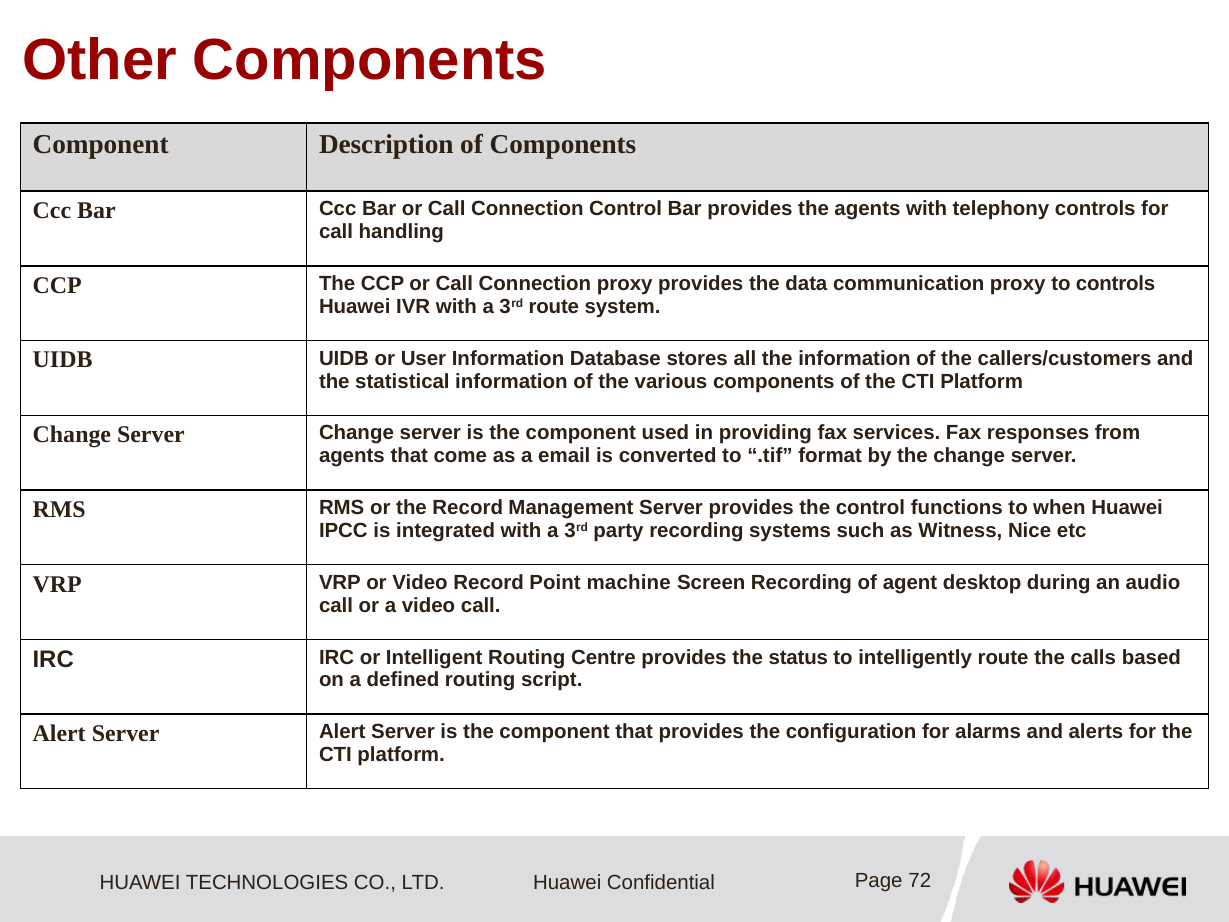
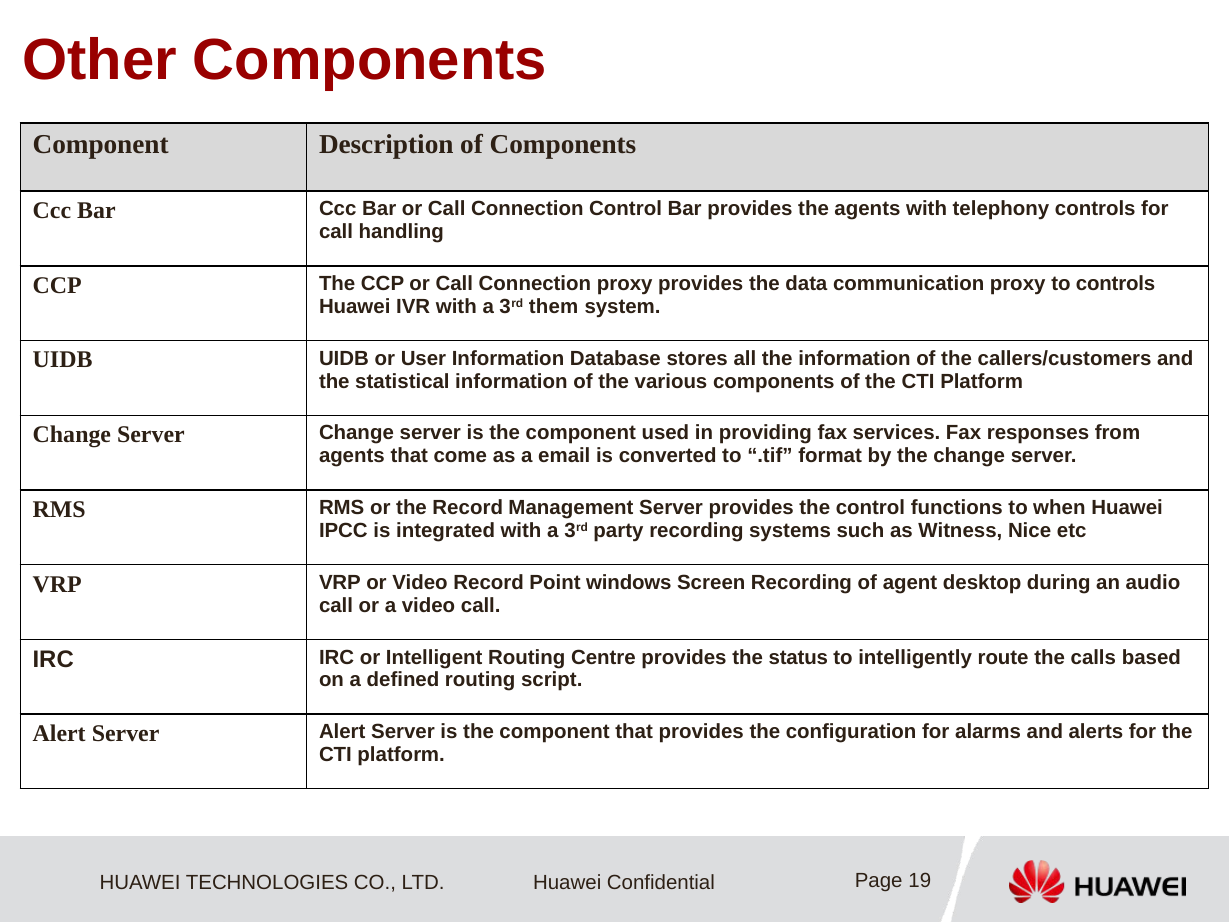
3rd route: route -> them (554, 307)
machine: machine -> windows (629, 582)
72: 72 -> 19 (920, 880)
